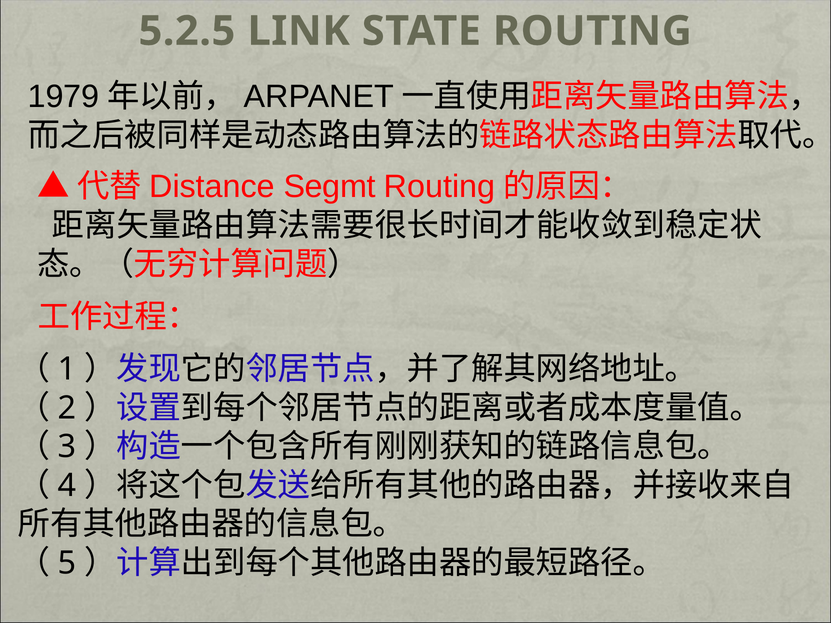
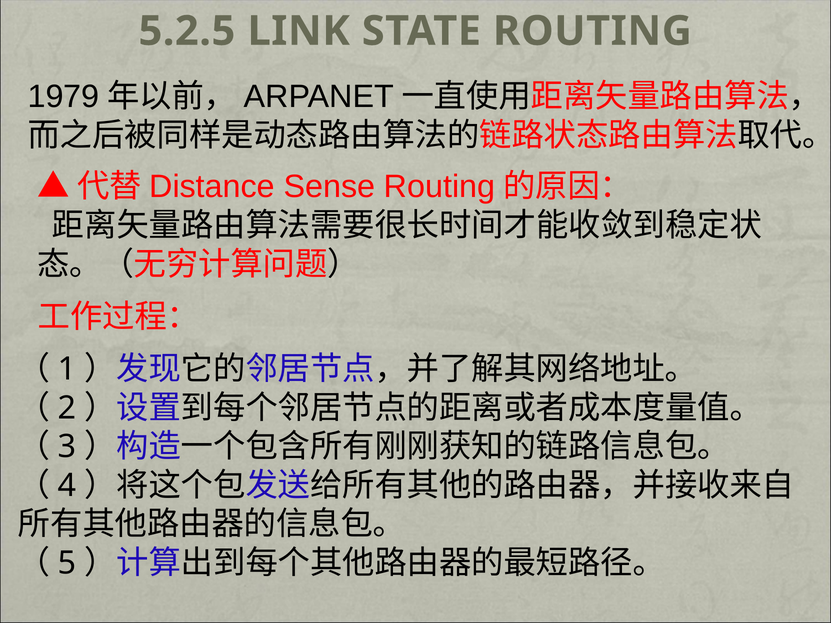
Segmt: Segmt -> Sense (329, 187)
